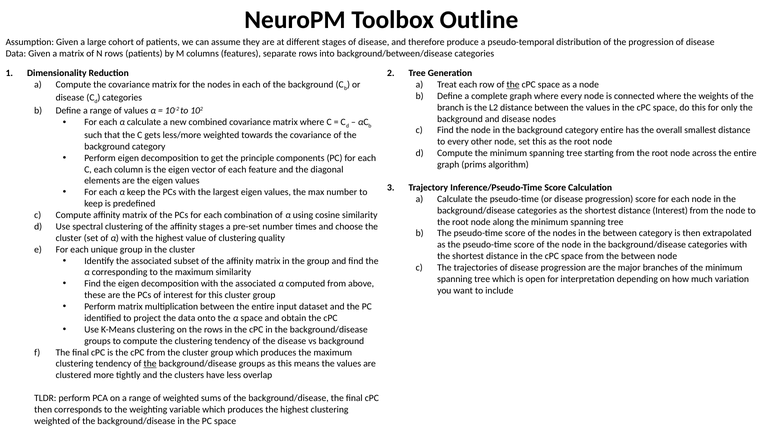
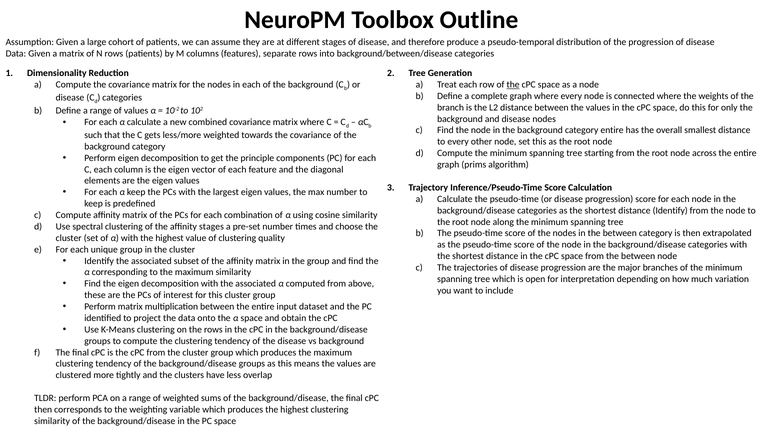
distance Interest: Interest -> Identify (670, 211)
the underline: present -> none (150, 364)
weighted: weighted -> similarity (52, 421)
